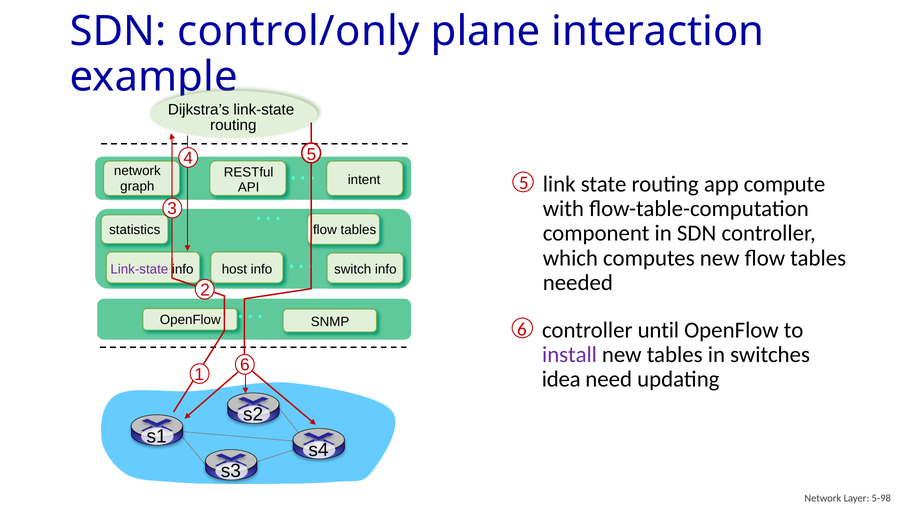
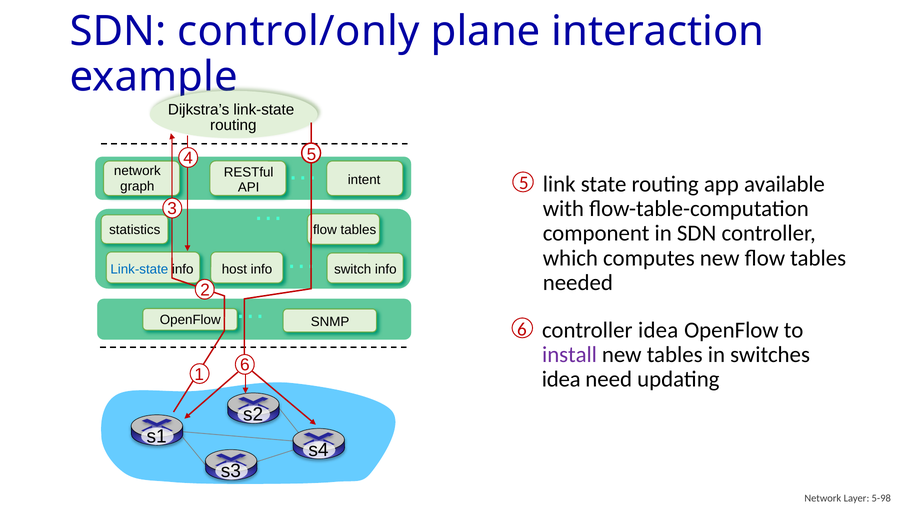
compute: compute -> available (784, 184)
Link-state colour: purple -> blue (139, 269)
controller until: until -> idea (658, 330)
